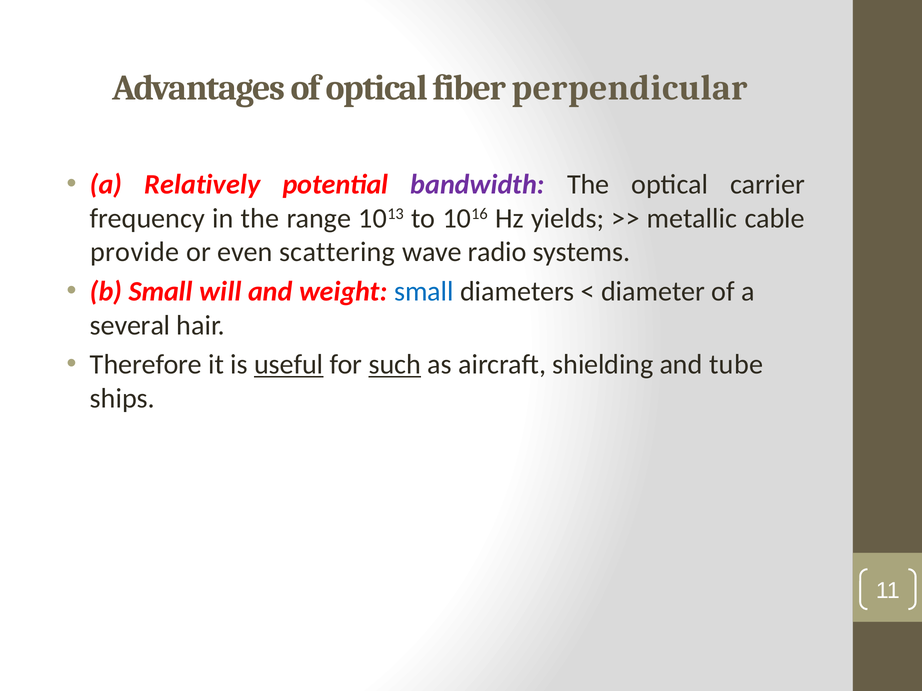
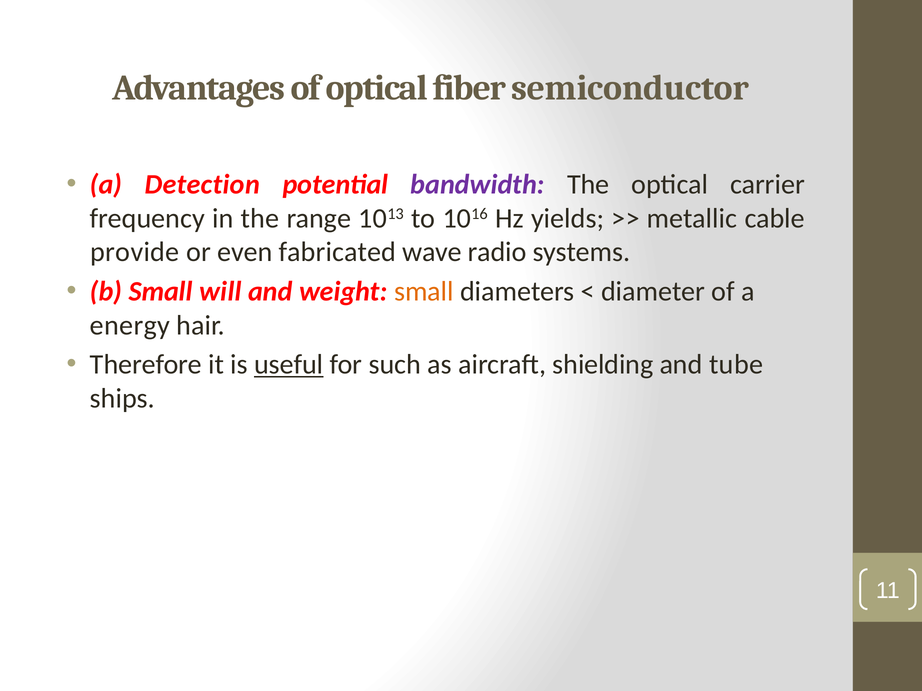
perpendicular: perpendicular -> semiconductor (630, 88)
Relatively: Relatively -> Detection (202, 185)
scattering: scattering -> fabricated (337, 252)
small colour: blue -> orange (424, 292)
several: several -> energy (130, 325)
such underline: present -> none (395, 365)
